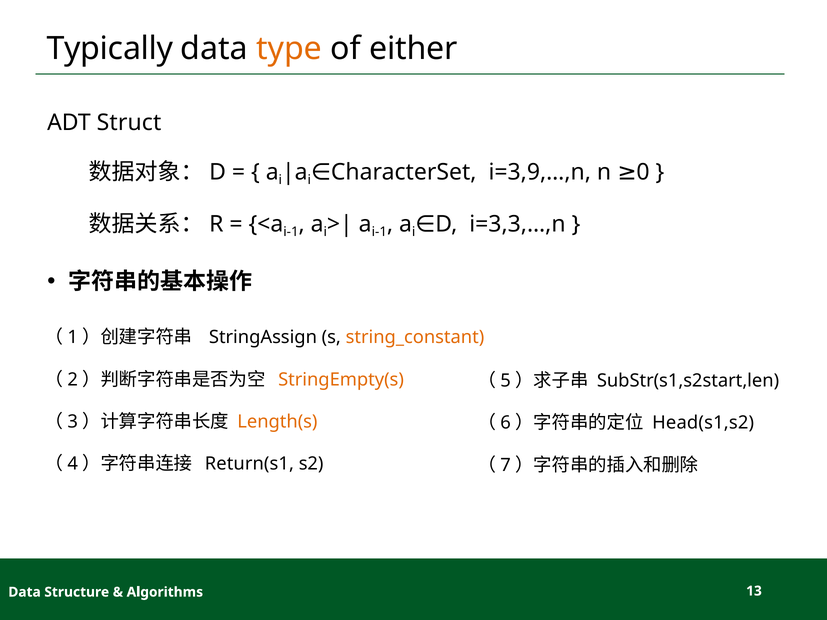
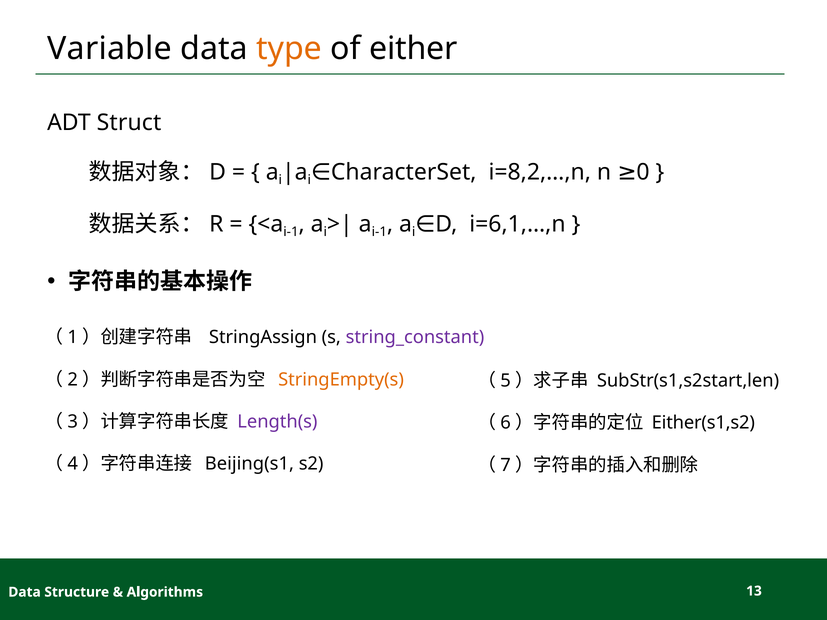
Typically: Typically -> Variable (110, 49)
i=3,9,…,n: i=3,9,…,n -> i=8,2,…,n (540, 172)
i=3,3,…,n: i=3,3,…,n -> i=6,1,…,n (517, 224)
string_constant colour: orange -> purple (415, 337)
Length(s colour: orange -> purple (277, 422)
Head(s1,s2: Head(s1,s2 -> Either(s1,s2 (703, 423)
Return(s1: Return(s1 -> Beijing(s1 (249, 464)
